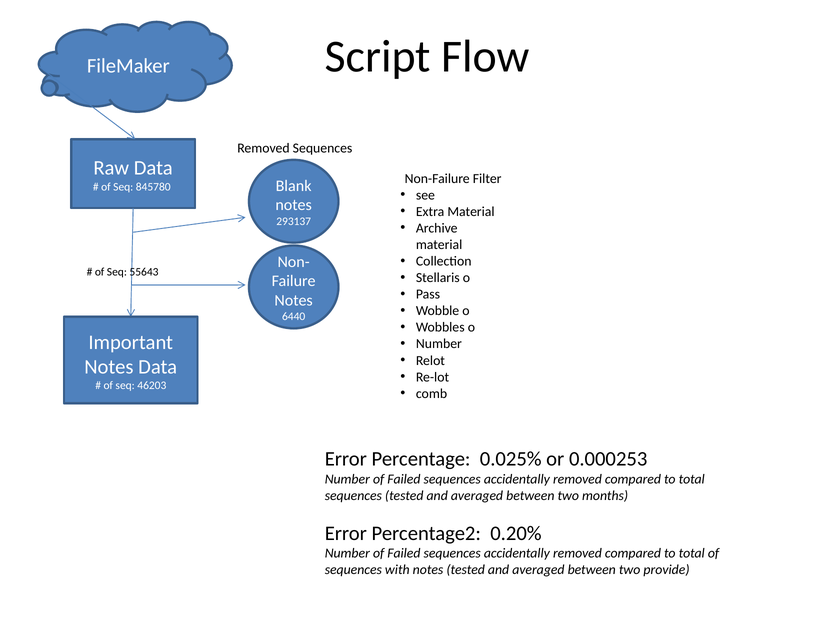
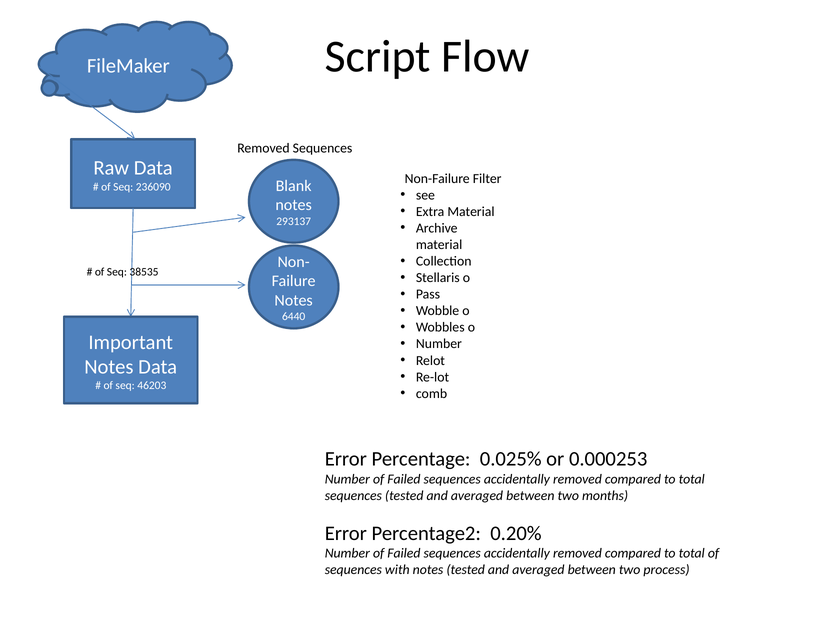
845780: 845780 -> 236090 (153, 187)
55643: 55643 -> 38535 (144, 272)
provide: provide -> process (667, 569)
